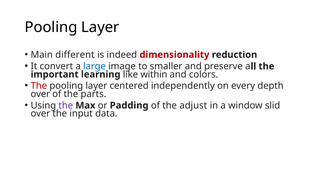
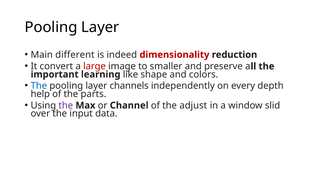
large colour: blue -> red (95, 66)
within: within -> shape (154, 74)
The colour: red -> blue (39, 86)
centered: centered -> channels (129, 86)
over: over -> help (40, 94)
Padding: Padding -> Channel (129, 105)
